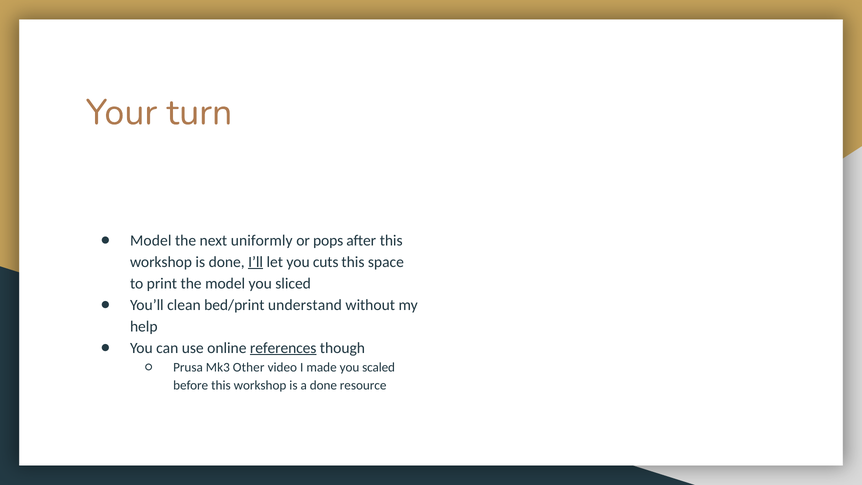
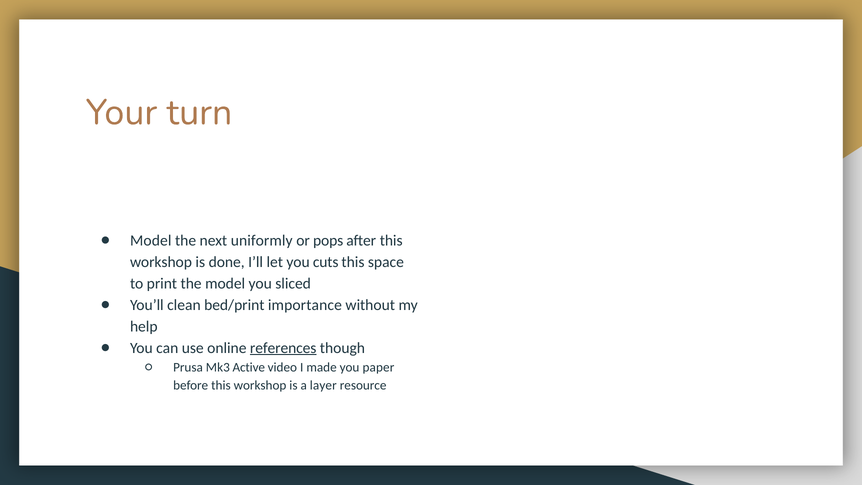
I’ll underline: present -> none (256, 262)
understand: understand -> importance (305, 305)
Other: Other -> Active (249, 367)
scaled: scaled -> paper (378, 367)
a done: done -> layer (323, 385)
